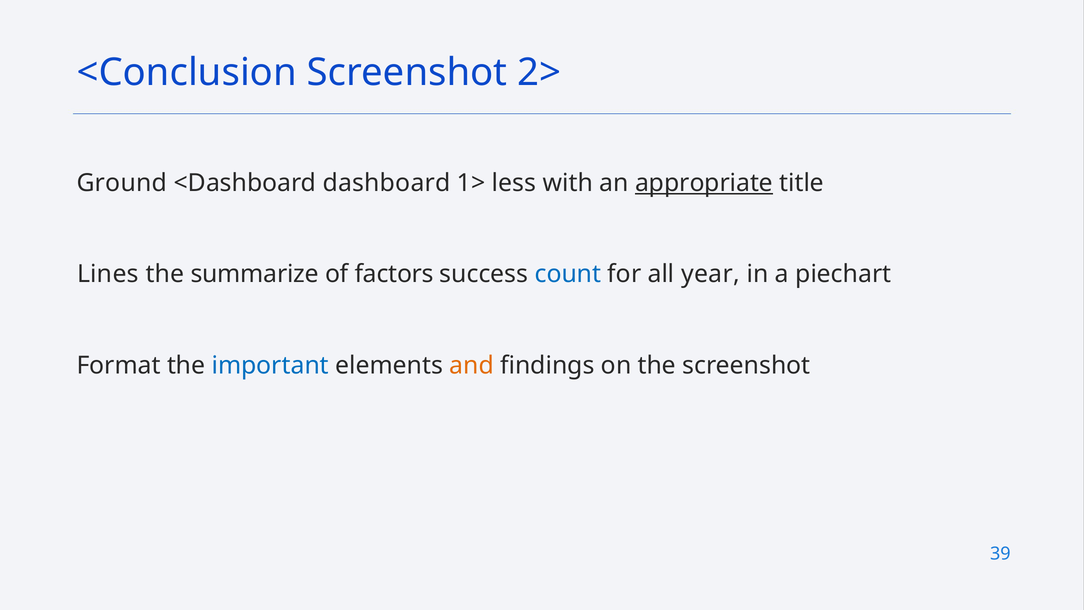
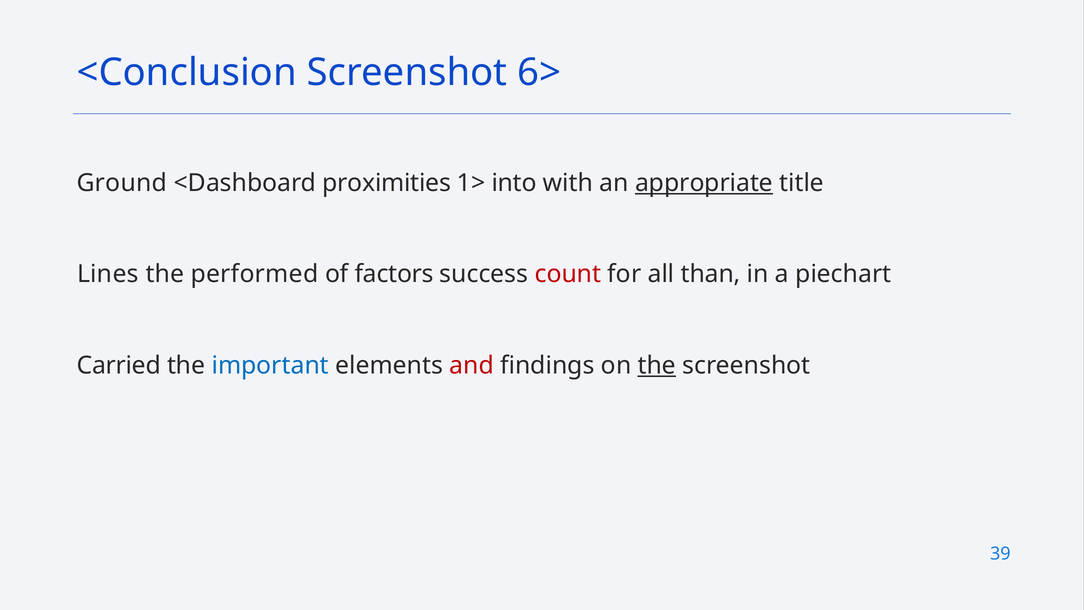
2>: 2> -> 6> (539, 72)
dashboard: dashboard -> proximities (387, 183)
less: less -> into (514, 183)
summarize: summarize -> performed (254, 274)
count colour: blue -> red (568, 274)
year: year -> than (711, 274)
Format: Format -> Carried (119, 365)
and colour: orange -> red (472, 365)
the underline: none -> present (657, 365)
